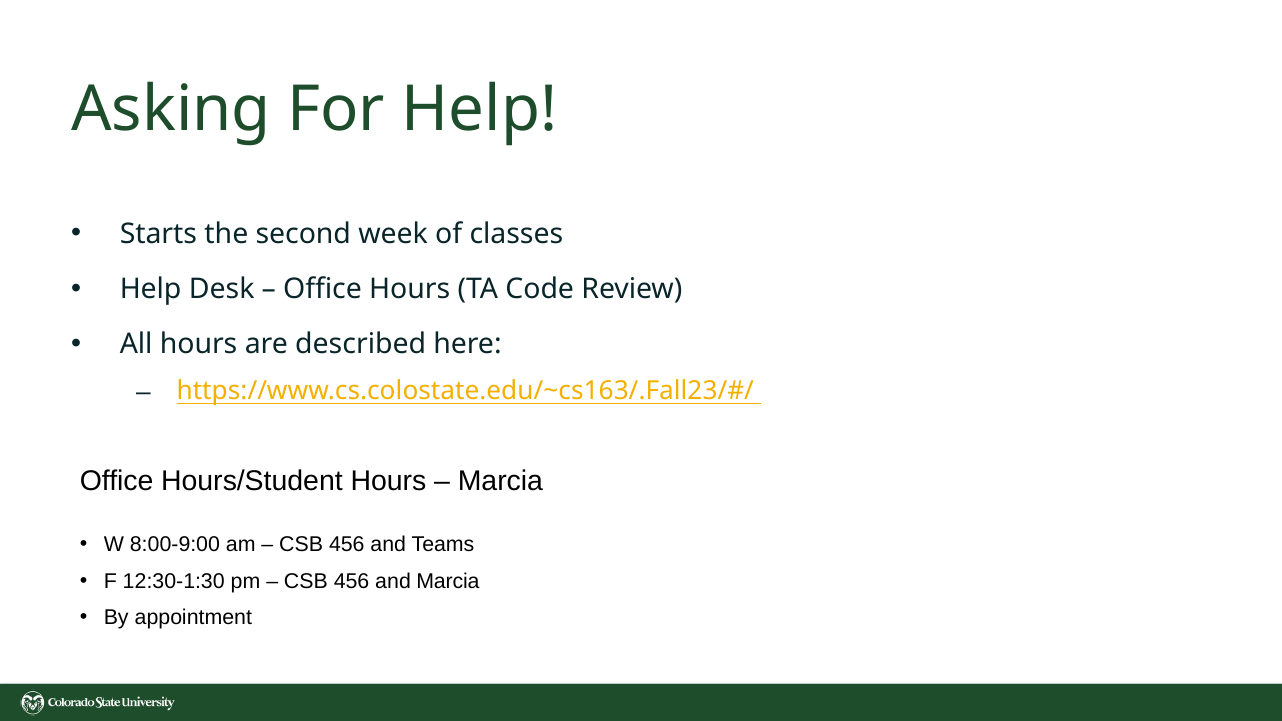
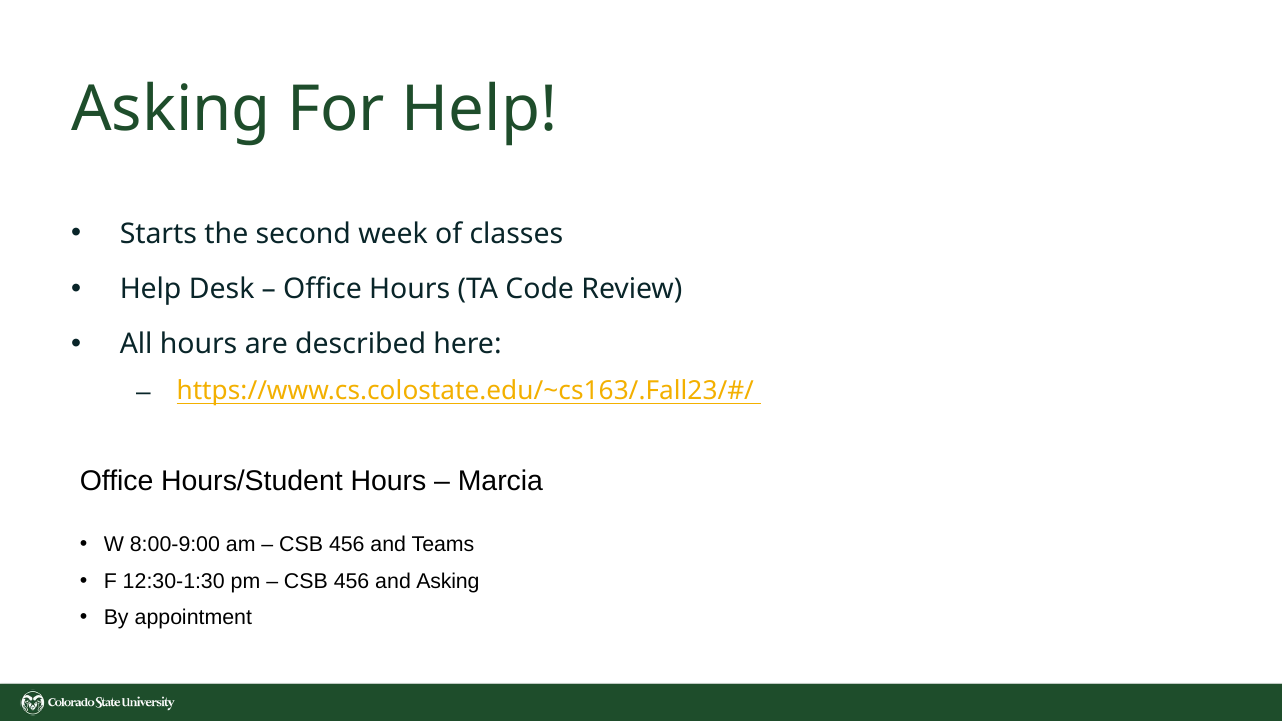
and Marcia: Marcia -> Asking (448, 581)
